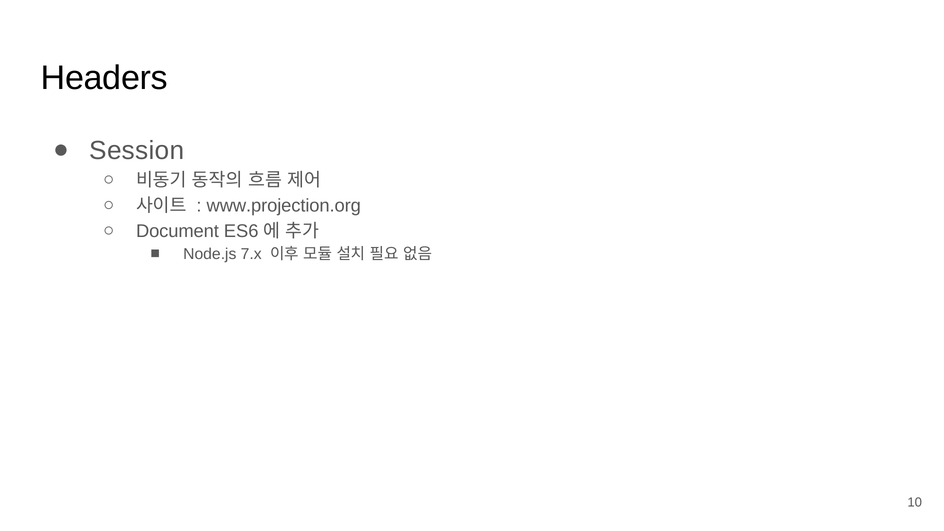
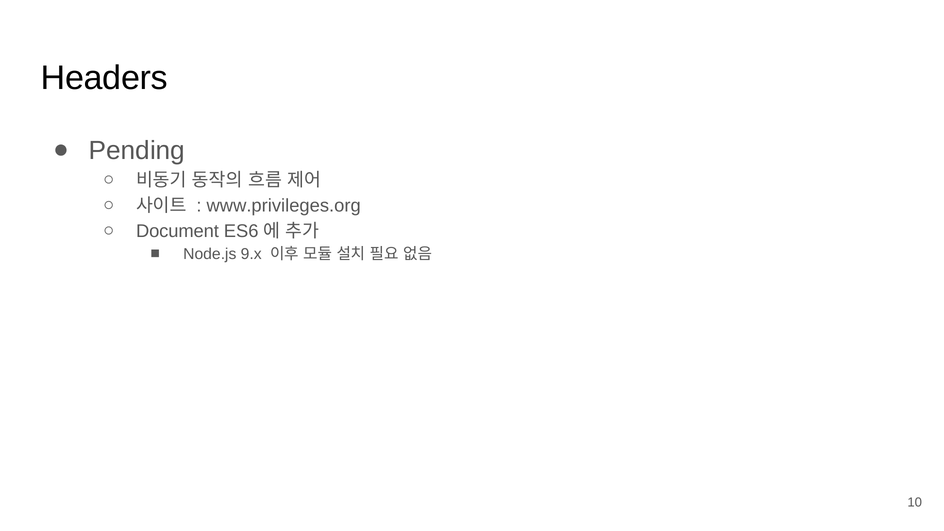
Session: Session -> Pending (137, 151)
www.projection.org: www.projection.org -> www.privileges.org (284, 206)
7.x: 7.x -> 9.x (251, 254)
